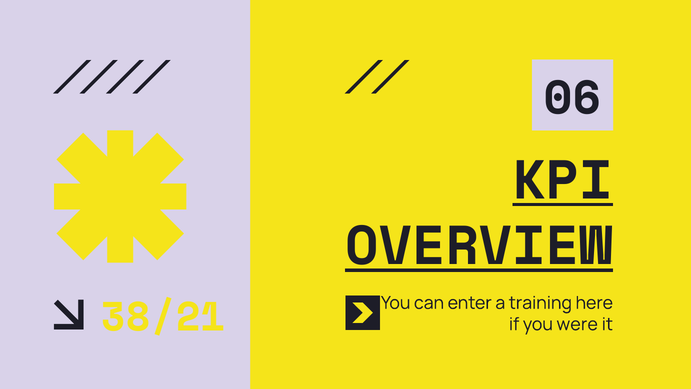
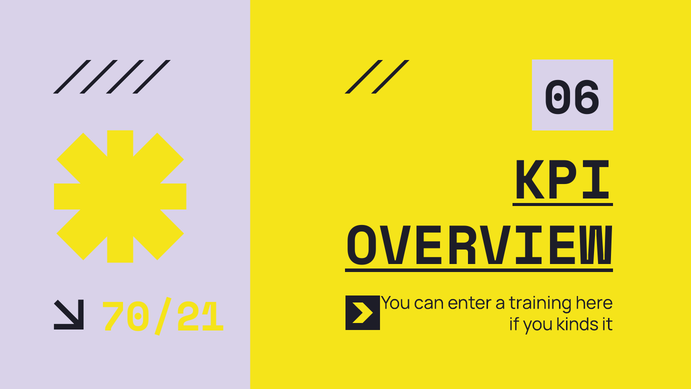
38/21: 38/21 -> 70/21 (163, 317)
were: were -> kinds (577, 324)
